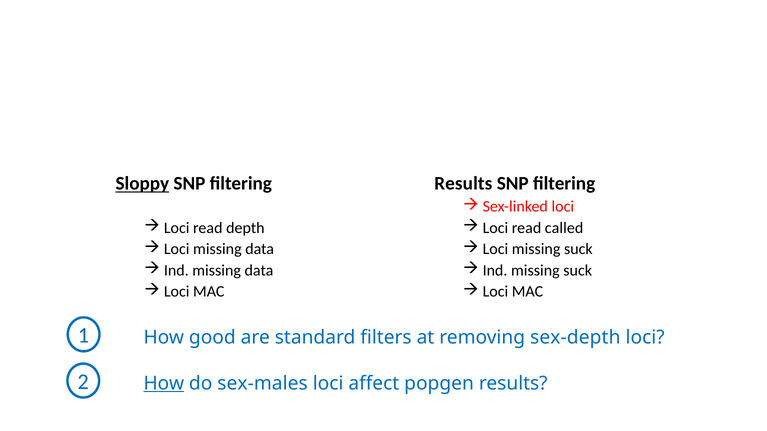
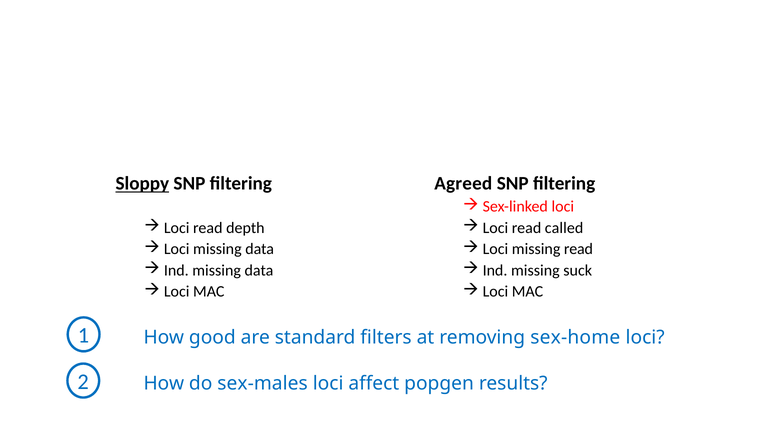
Results: Results -> Agreed (463, 184)
Loci missing suck: suck -> read (578, 249)
sex-depth: sex-depth -> sex-home (575, 338)
How underline: present -> none (164, 384)
